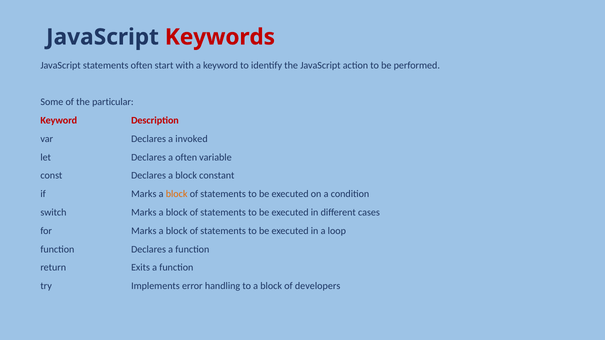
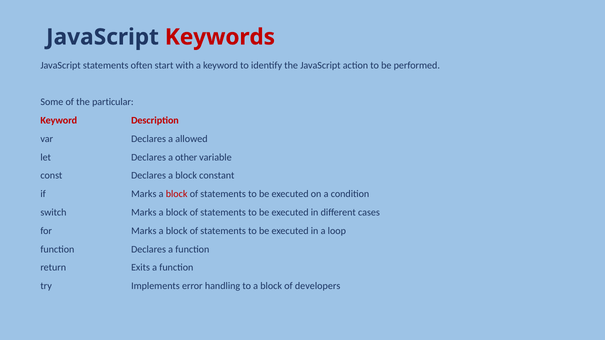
invoked: invoked -> allowed (191, 139)
a often: often -> other (186, 157)
block colour: orange -> red (177, 194)
